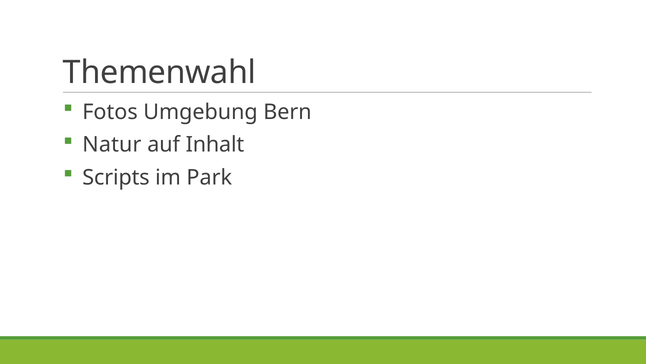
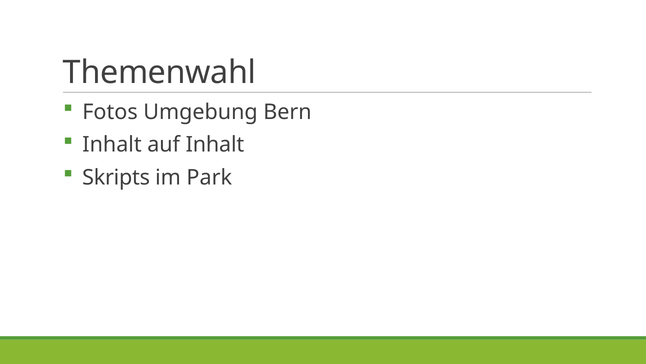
Natur: Natur -> Inhalt (112, 144)
Scripts: Scripts -> Skripts (116, 177)
